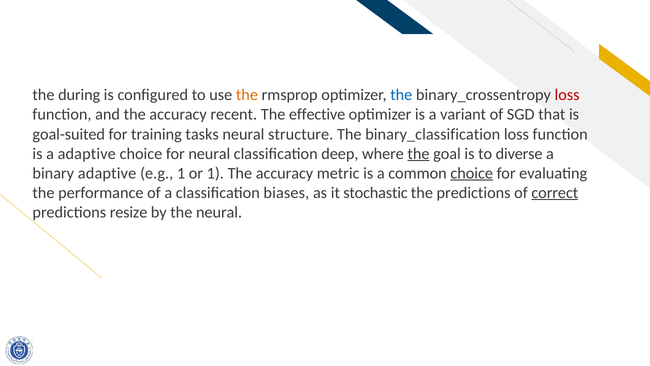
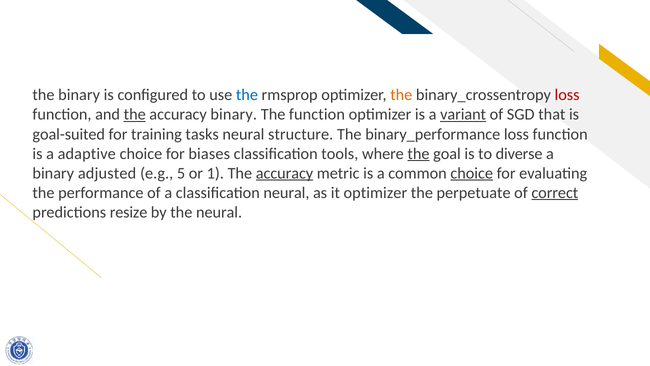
the during: during -> binary (79, 95)
the colour: orange -> blue (247, 95)
the colour: blue -> orange (401, 95)
the underline: none -> present (135, 114)
accuracy recent: recent -> binary (234, 114)
The effective: effective -> function (317, 114)
variant underline: none -> present (463, 114)
binary_classification: binary_classification -> binary_performance (433, 134)
for neural: neural -> biases (209, 153)
deep: deep -> tools (340, 153)
binary adaptive: adaptive -> adjusted (107, 173)
e.g 1: 1 -> 5 (181, 173)
accuracy underline: none -> present (285, 173)
classification biases: biases -> neural (286, 192)
it stochastic: stochastic -> optimizer (375, 192)
the predictions: predictions -> perpetuate (474, 192)
